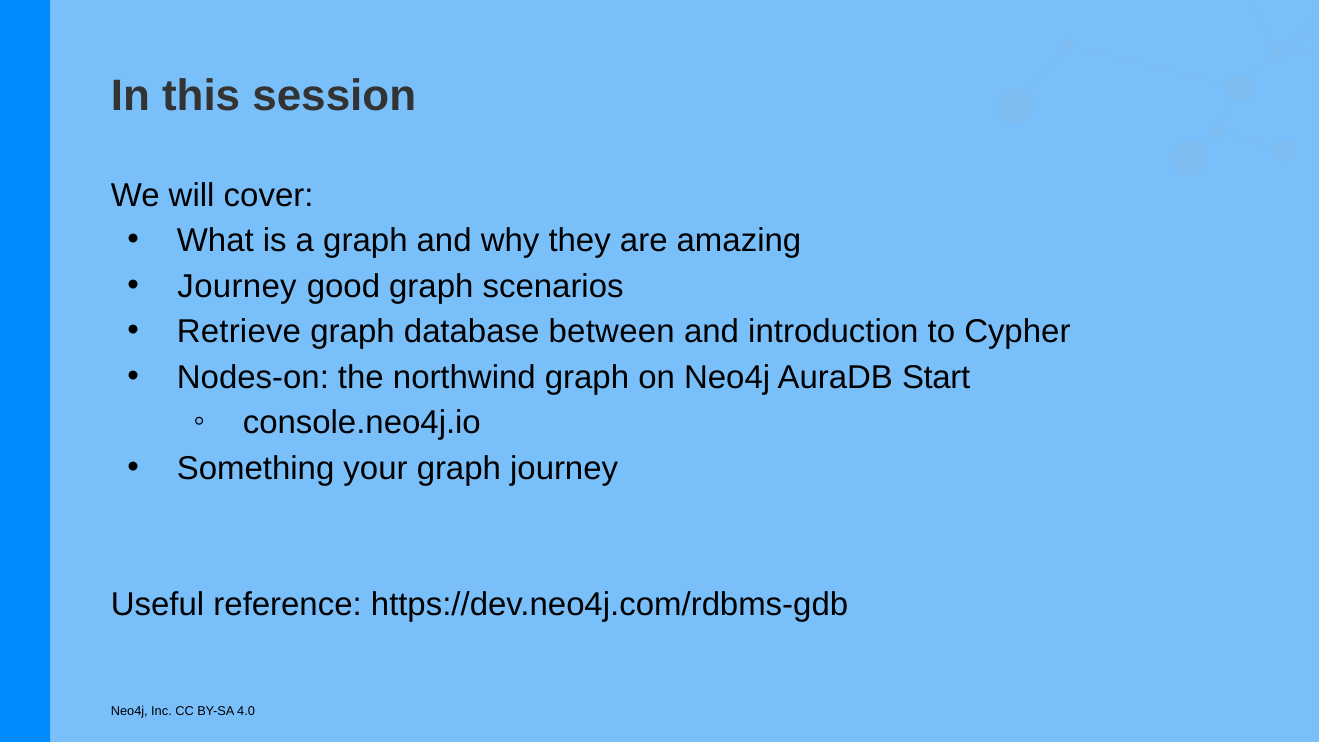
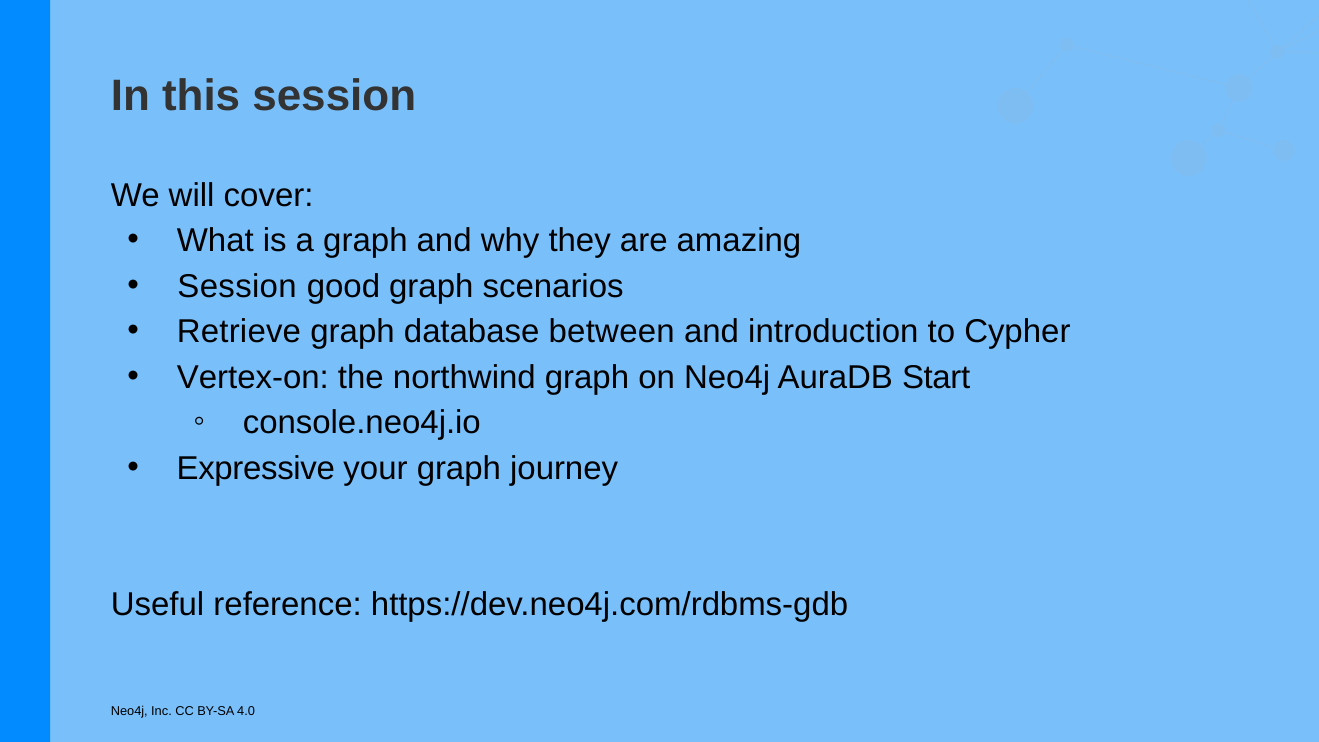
Journey: Journey -> Session (237, 286)
Nodes-on: Nodes-on -> Vertex-on (253, 377)
Something: Something -> Expressive (256, 468)
